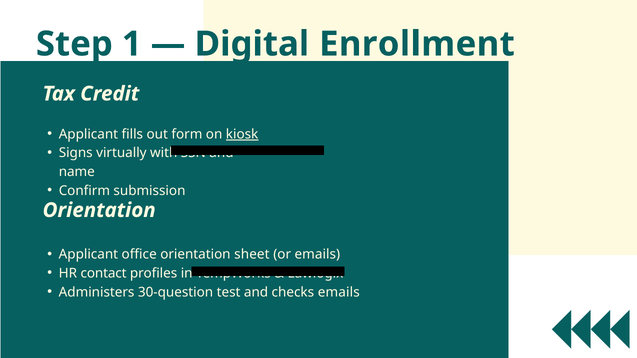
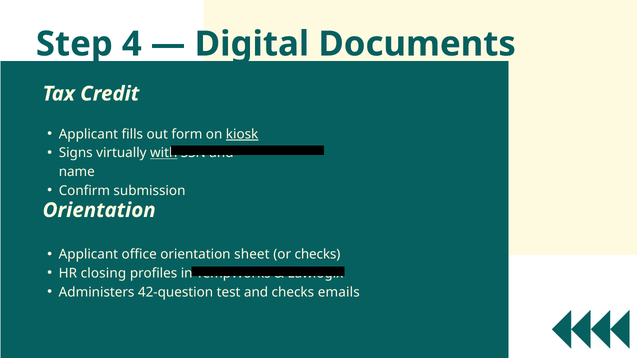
1: 1 -> 4 (132, 44)
Enrollment: Enrollment -> Documents (417, 44)
with underline: none -> present (164, 153)
or emails: emails -> checks (317, 255)
contact: contact -> closing (103, 273)
30-question: 30-question -> 42-question (176, 292)
